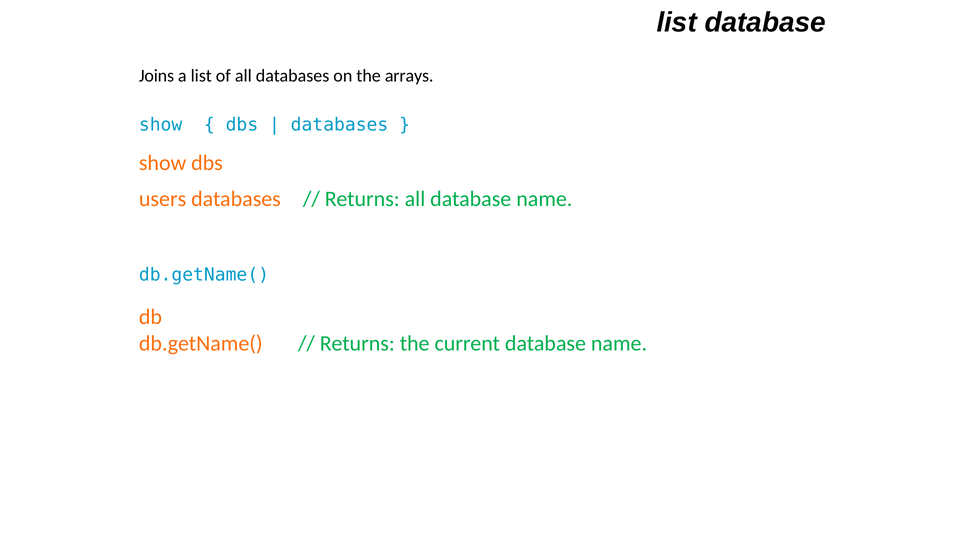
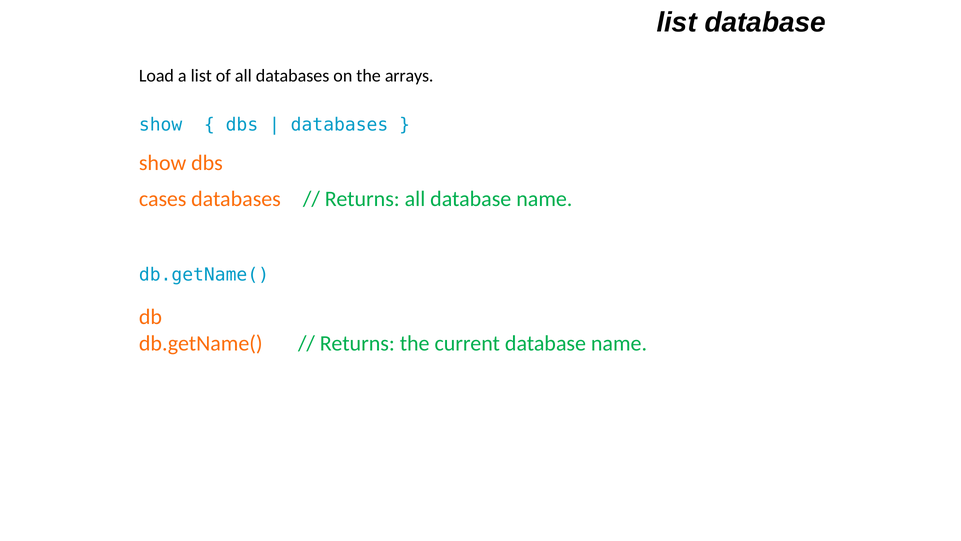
Joins: Joins -> Load (156, 76)
users: users -> cases (163, 199)
